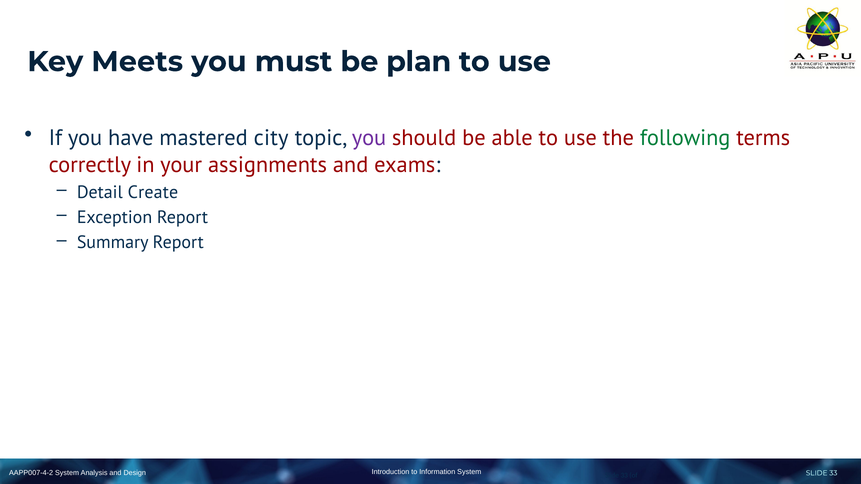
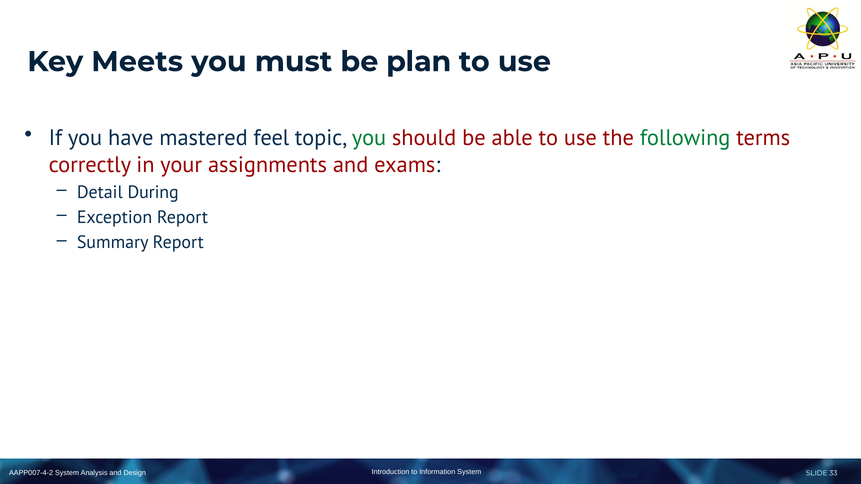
city: city -> feel (271, 138)
you colour: purple -> green (369, 138)
Create: Create -> During (153, 192)
